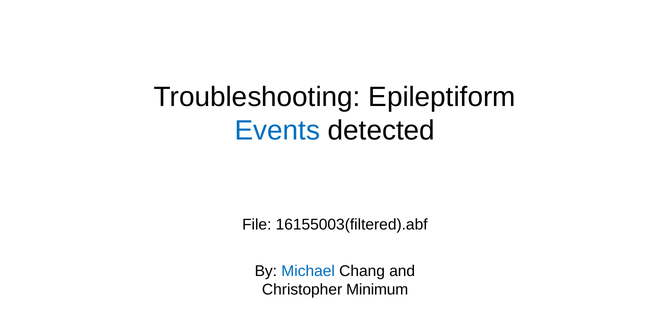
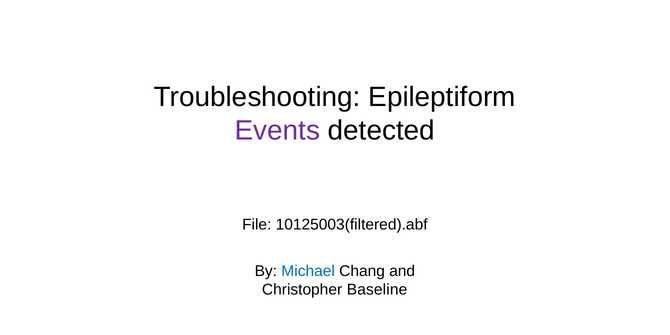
Events colour: blue -> purple (278, 130)
16155003(filtered).abf: 16155003(filtered).abf -> 10125003(filtered).abf (352, 224)
Minimum: Minimum -> Baseline (377, 290)
